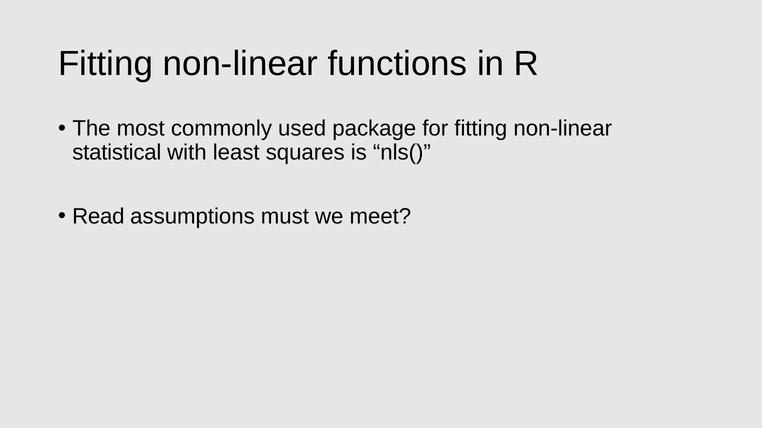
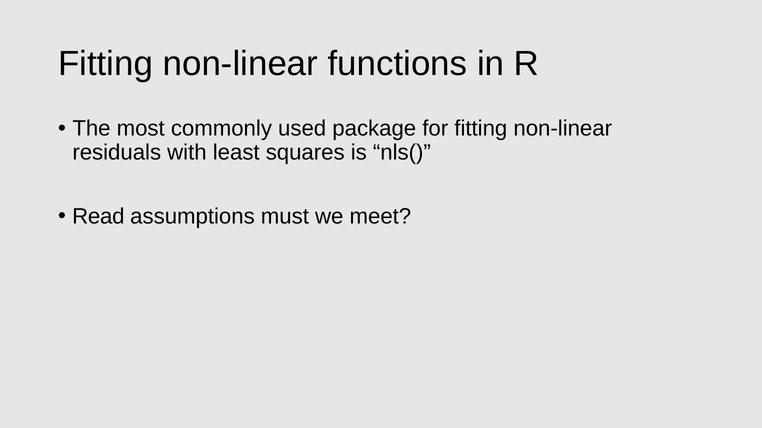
statistical: statistical -> residuals (117, 153)
